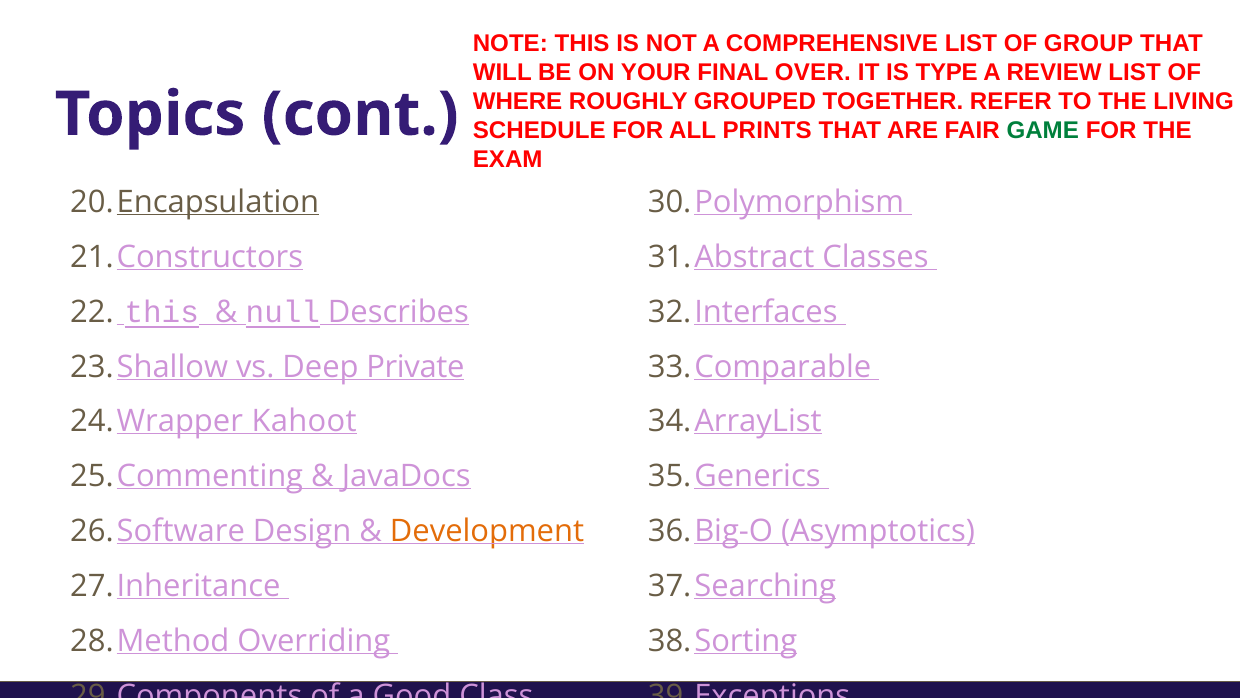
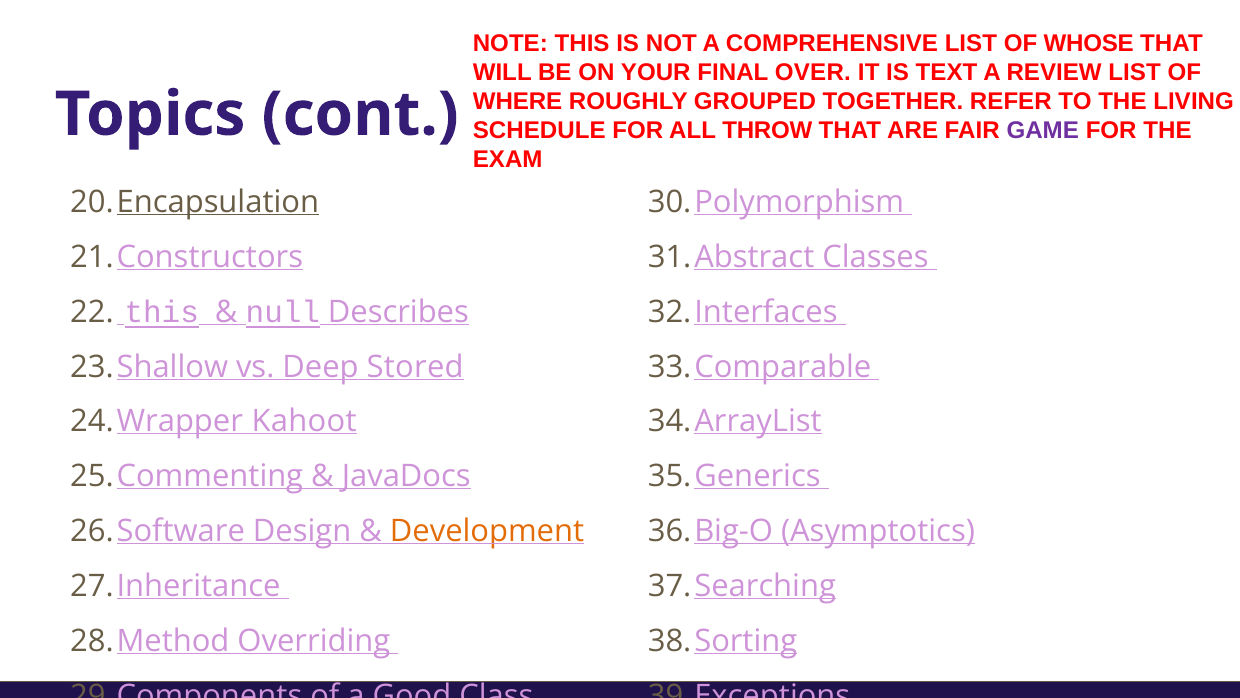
GROUP: GROUP -> WHOSE (1089, 44)
TYPE: TYPE -> TEXT (947, 73)
PRINTS: PRINTS -> THROW (767, 131)
GAME colour: green -> purple (1043, 131)
Private: Private -> Stored (415, 367)
